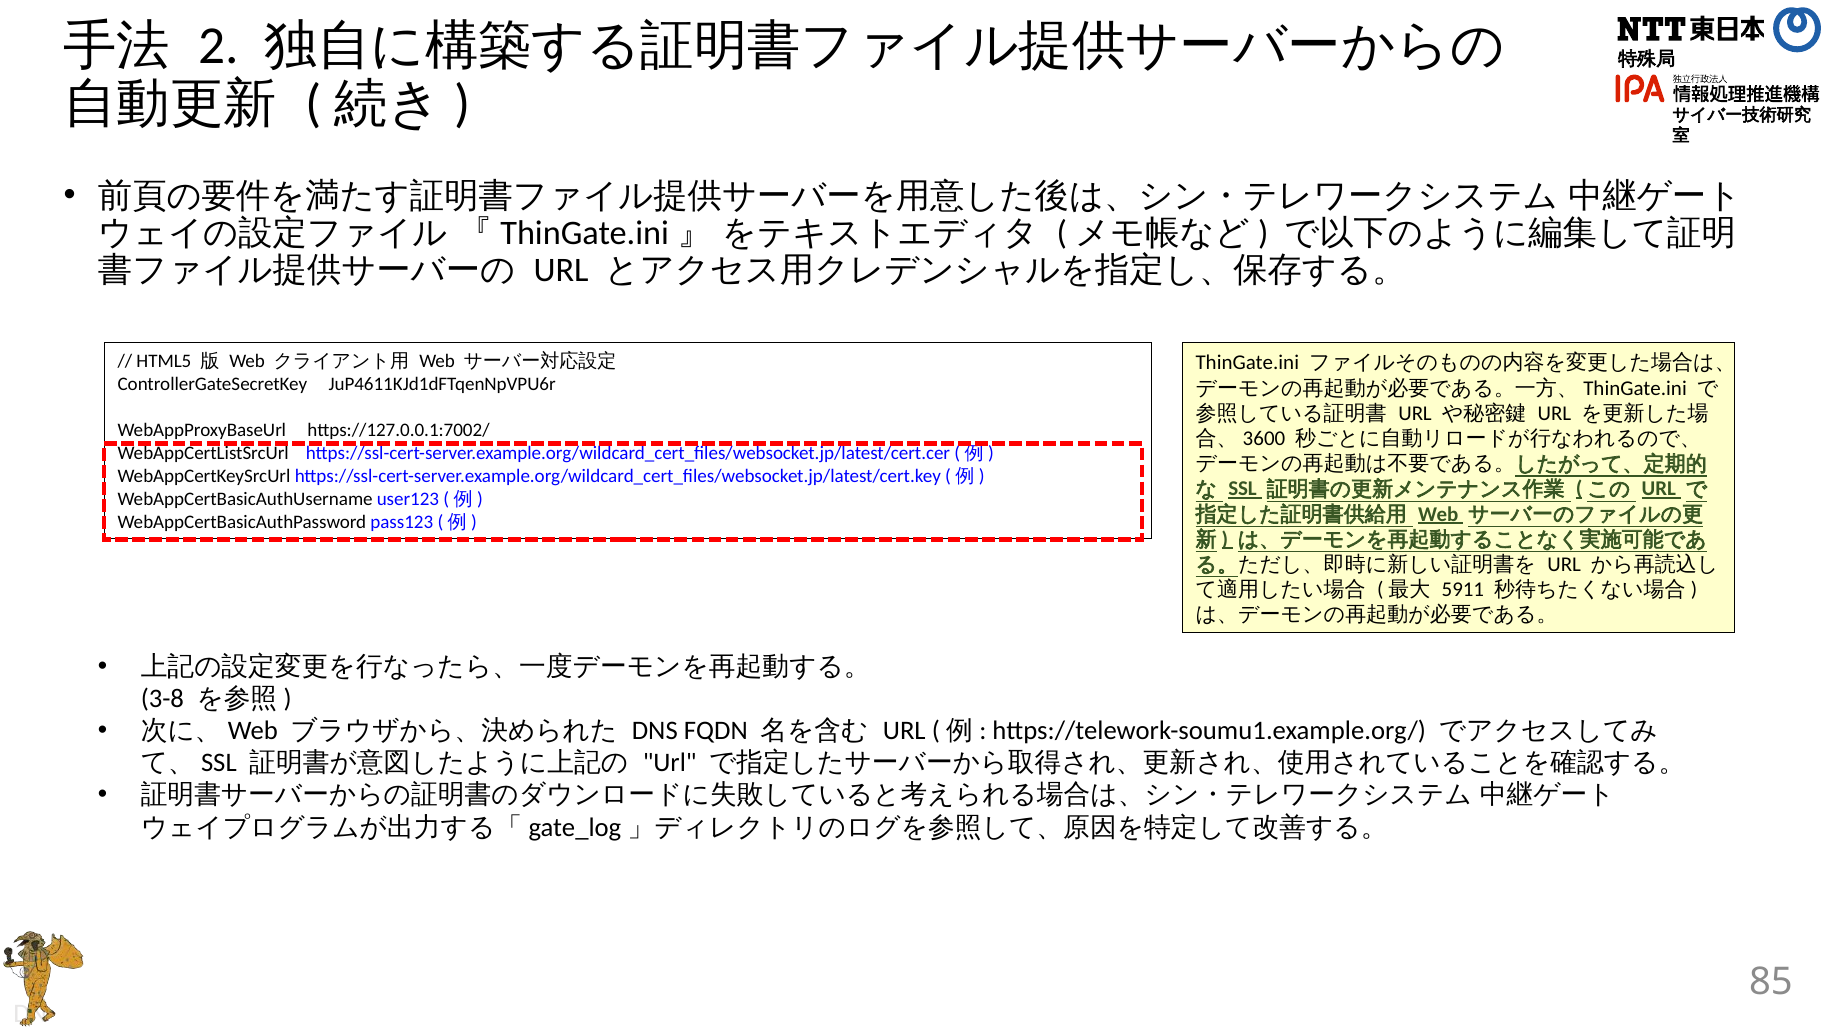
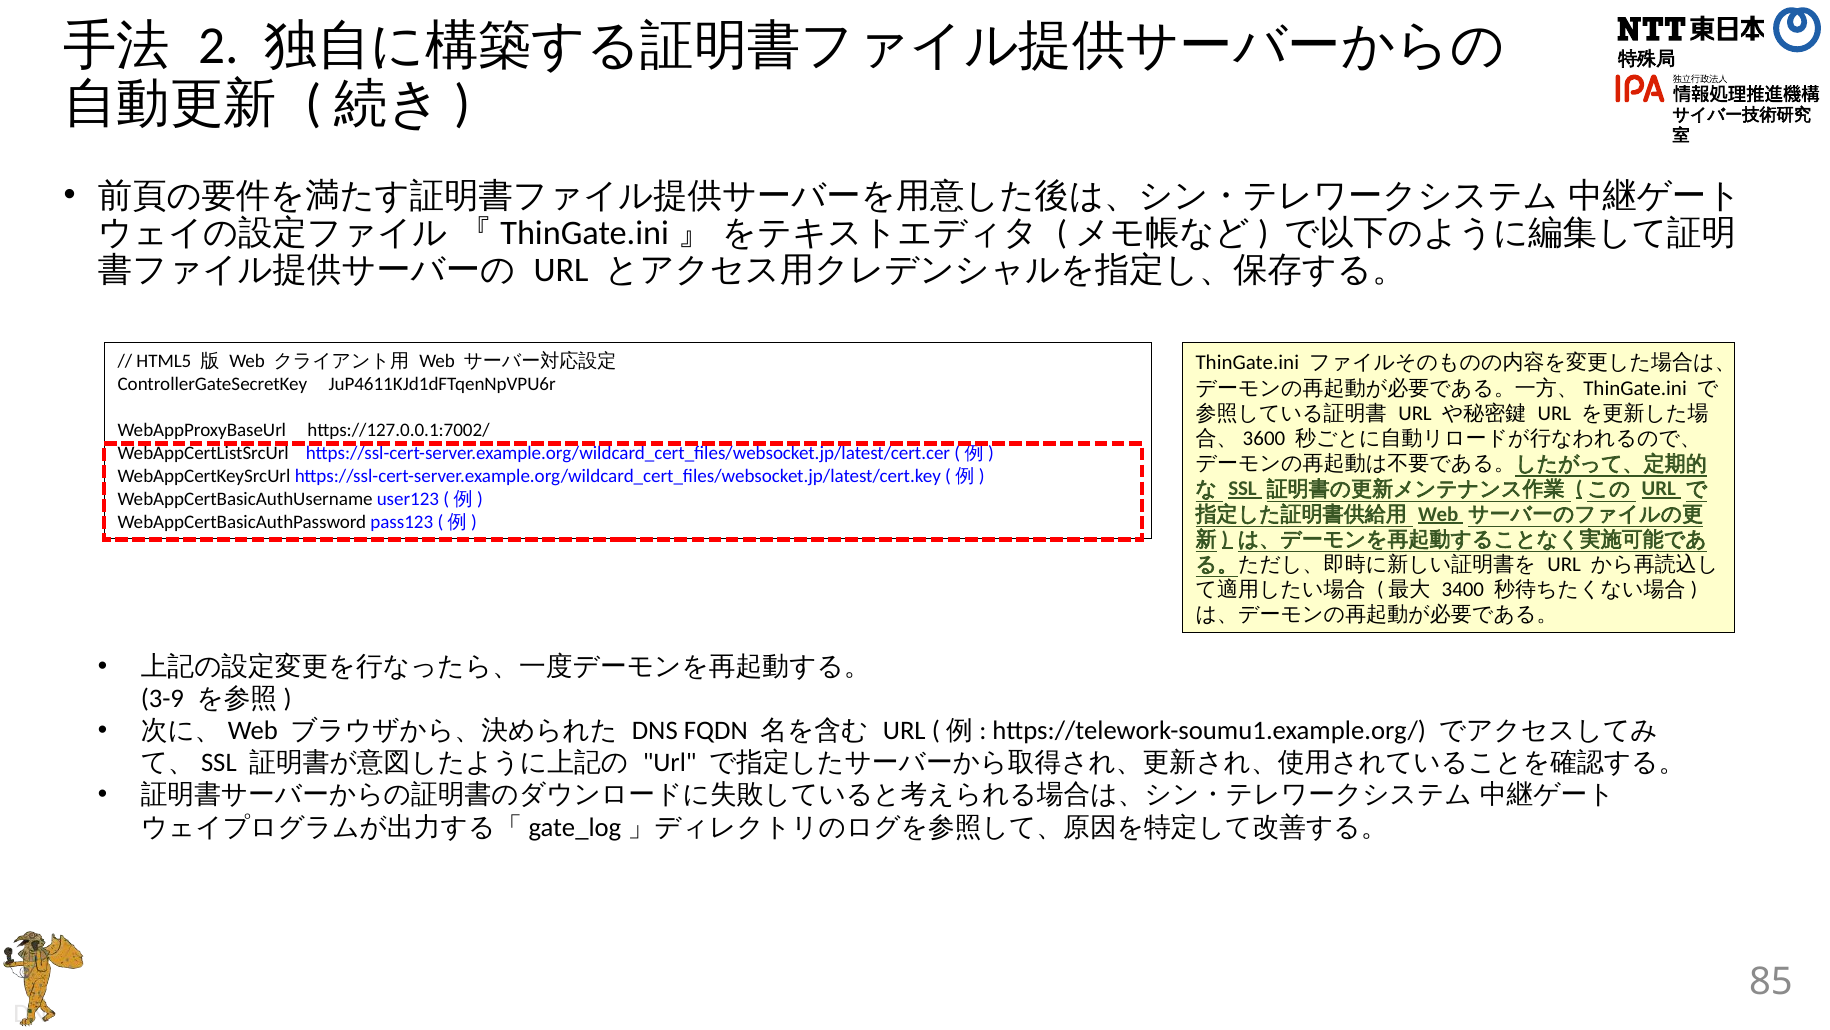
5911: 5911 -> 3400 (1463, 589)
3-8: 3-8 -> 3-9 (162, 699)
